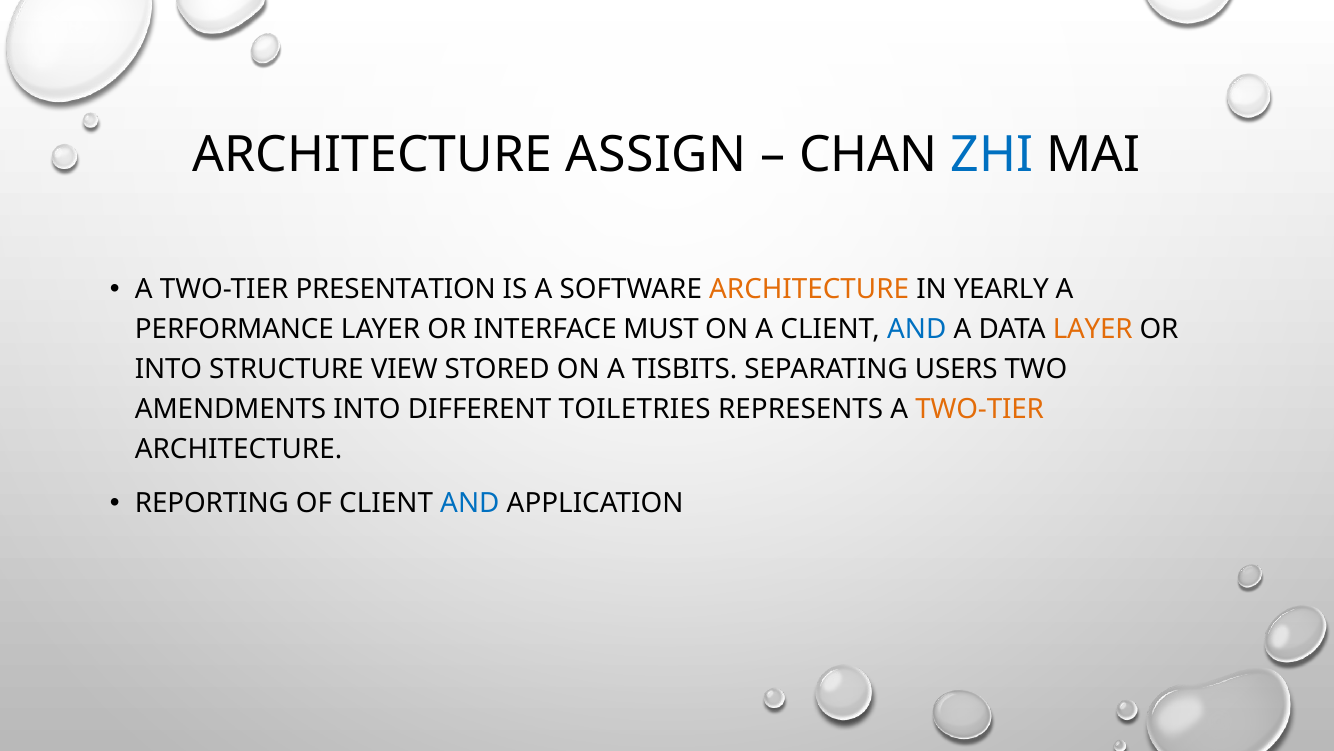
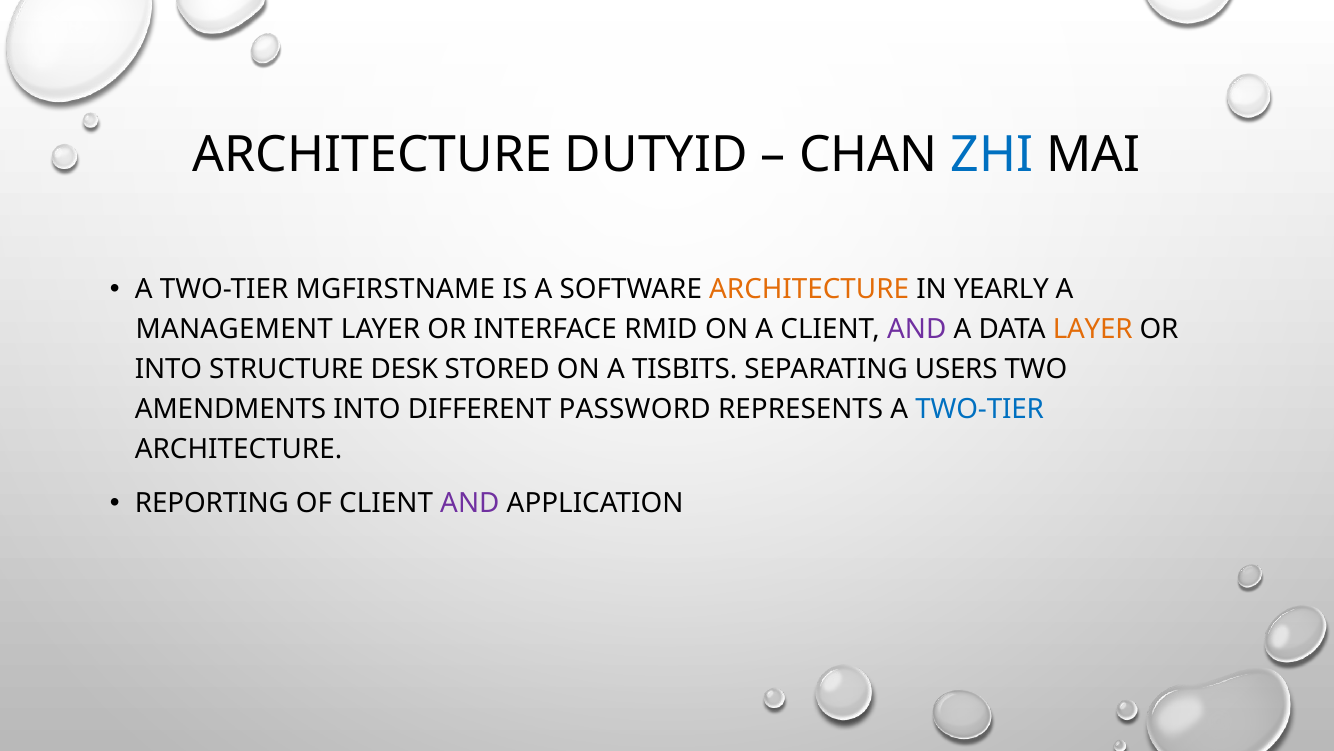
ASSIGN: ASSIGN -> DUTYID (656, 155)
PRESENTATION: PRESENTATION -> MGFIRSTNAME (395, 289)
PERFORMANCE: PERFORMANCE -> MANAGEMENT (234, 329)
MUST: MUST -> RMID (661, 329)
AND colour: blue -> purple (917, 329)
VIEW: VIEW -> DESK (404, 369)
TOILETRIES: TOILETRIES -> PASSWORD (635, 409)
TWO-TIER colour: orange -> blue (980, 409)
AND colour: blue -> purple (470, 503)
